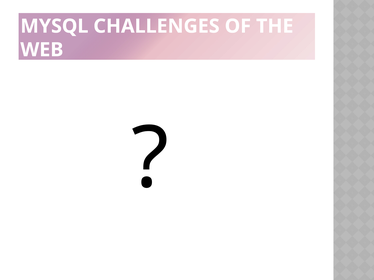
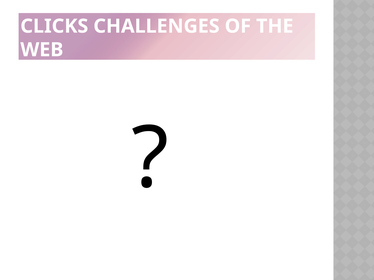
MYSQL: MYSQL -> CLICKS (54, 26)
